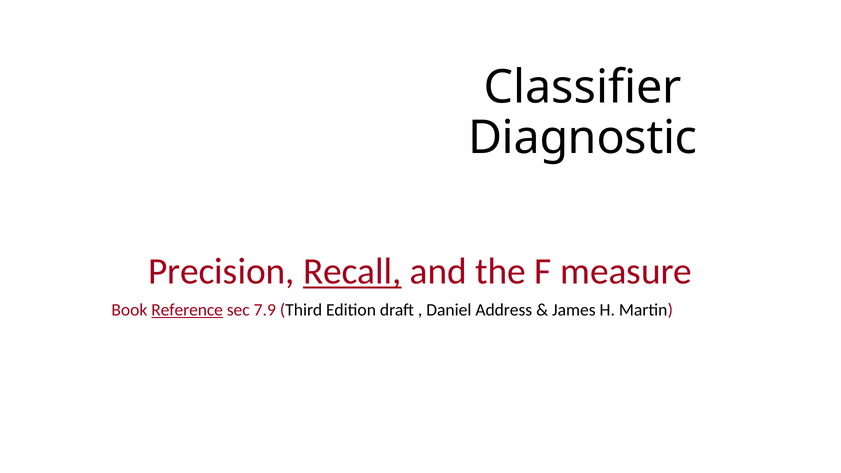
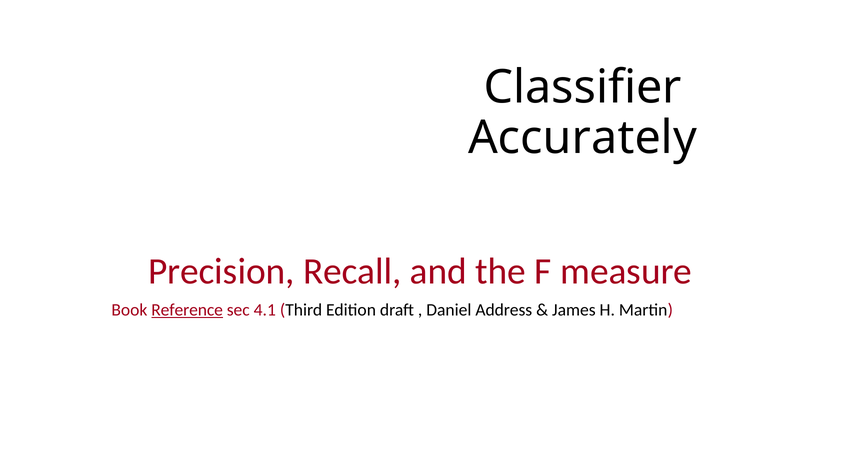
Diagnostic: Diagnostic -> Accurately (582, 138)
Recall underline: present -> none (352, 272)
7.9: 7.9 -> 4.1 (265, 310)
